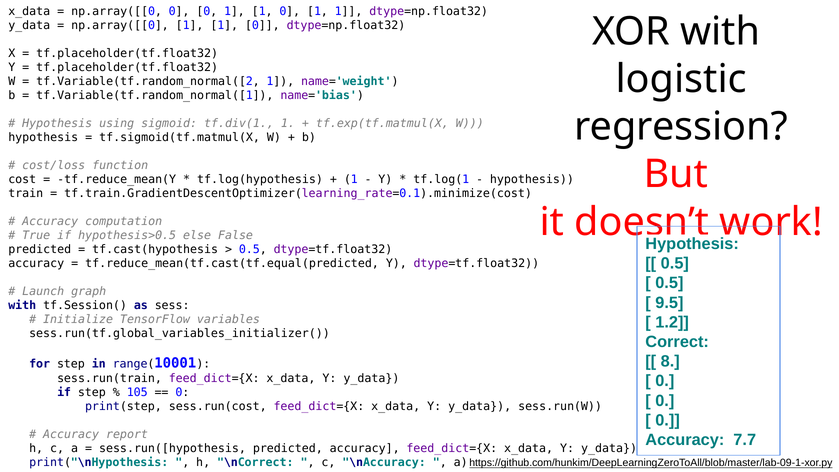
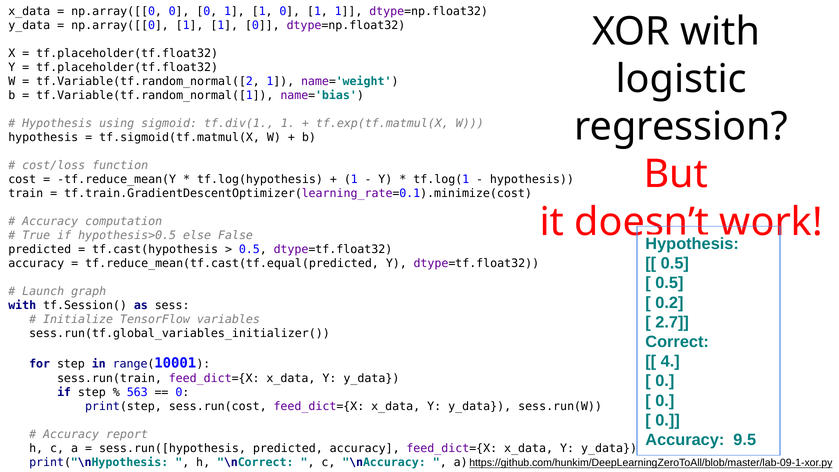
9.5: 9.5 -> 0.2 (669, 303)
1.2: 1.2 -> 2.7 (672, 322)
8: 8 -> 4 (670, 361)
105: 105 -> 563 (137, 392)
7.7: 7.7 -> 9.5 (745, 440)
